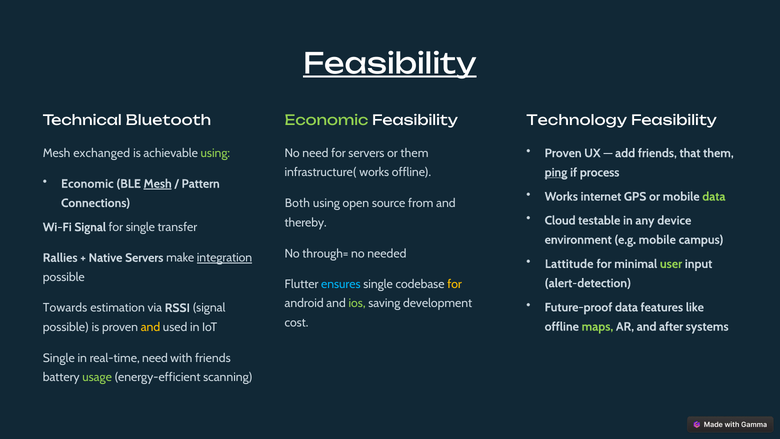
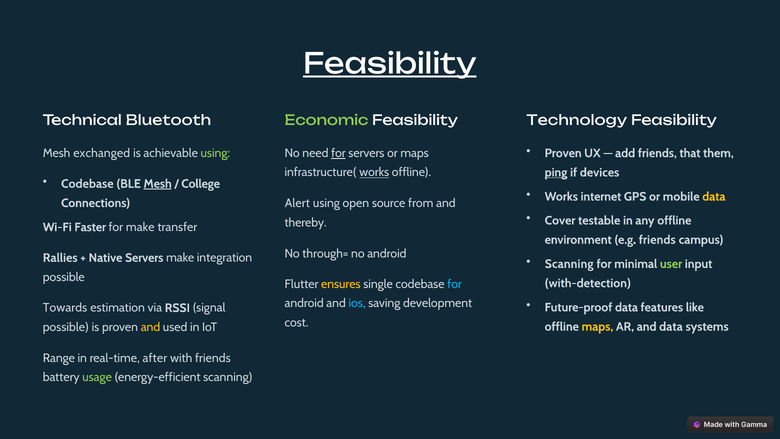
for underline: none -> present (338, 153)
or them: them -> maps (415, 153)
process: process -> devices (600, 172)
works underline: none -> present (374, 172)
Economic: Economic -> Codebase (87, 184)
Pattern: Pattern -> College (201, 184)
data colour: light green -> yellow (714, 196)
Both: Both -> Alert (297, 203)
Cloud: Cloud -> Cover (560, 220)
any device: device -> offline (674, 220)
Wi-Fi Signal: Signal -> Faster (90, 227)
for single: single -> make (140, 227)
e.g mobile: mobile -> friends (657, 240)
no needed: needed -> android (387, 253)
integration underline: present -> none (224, 258)
Lattitude: Lattitude -> Scanning (569, 264)
alert-detection: alert-detection -> with-detection (588, 283)
ensures colour: light blue -> yellow (341, 284)
for colour: yellow -> light blue (455, 284)
ios colour: light green -> light blue (357, 303)
maps colour: light green -> yellow (597, 326)
and after: after -> data (671, 326)
Single: Single -> Range (59, 358)
real-time need: need -> after (155, 358)
